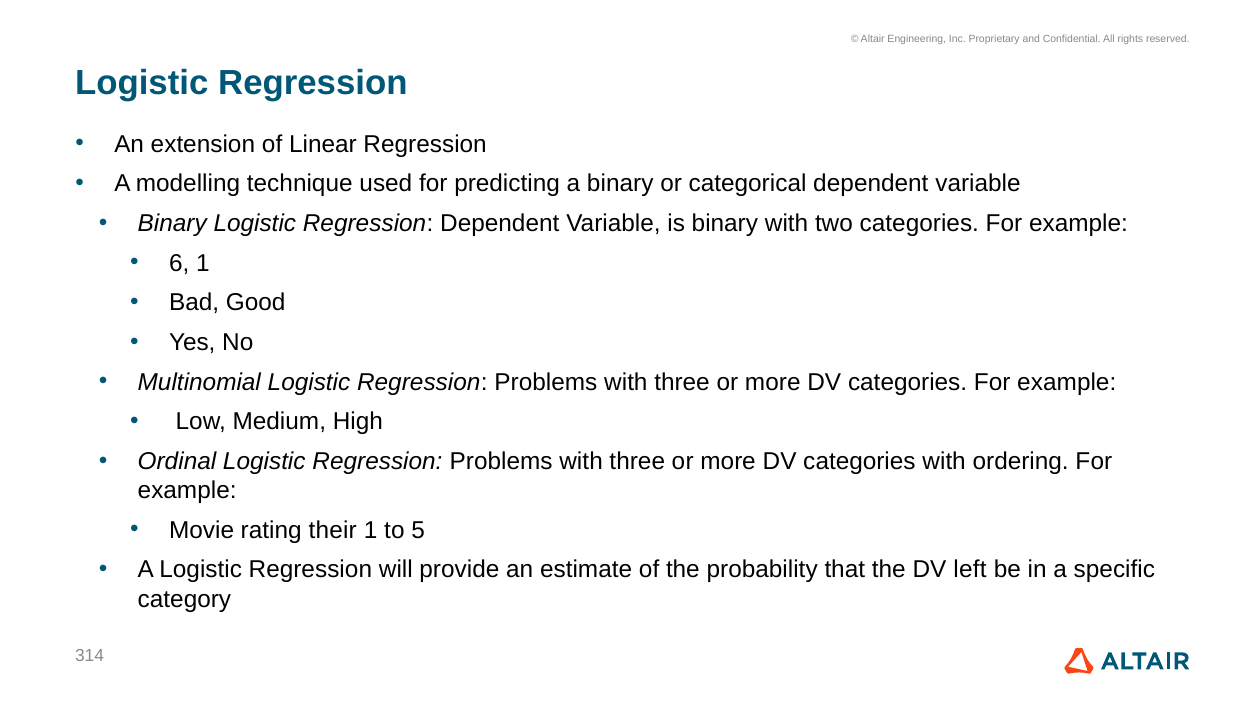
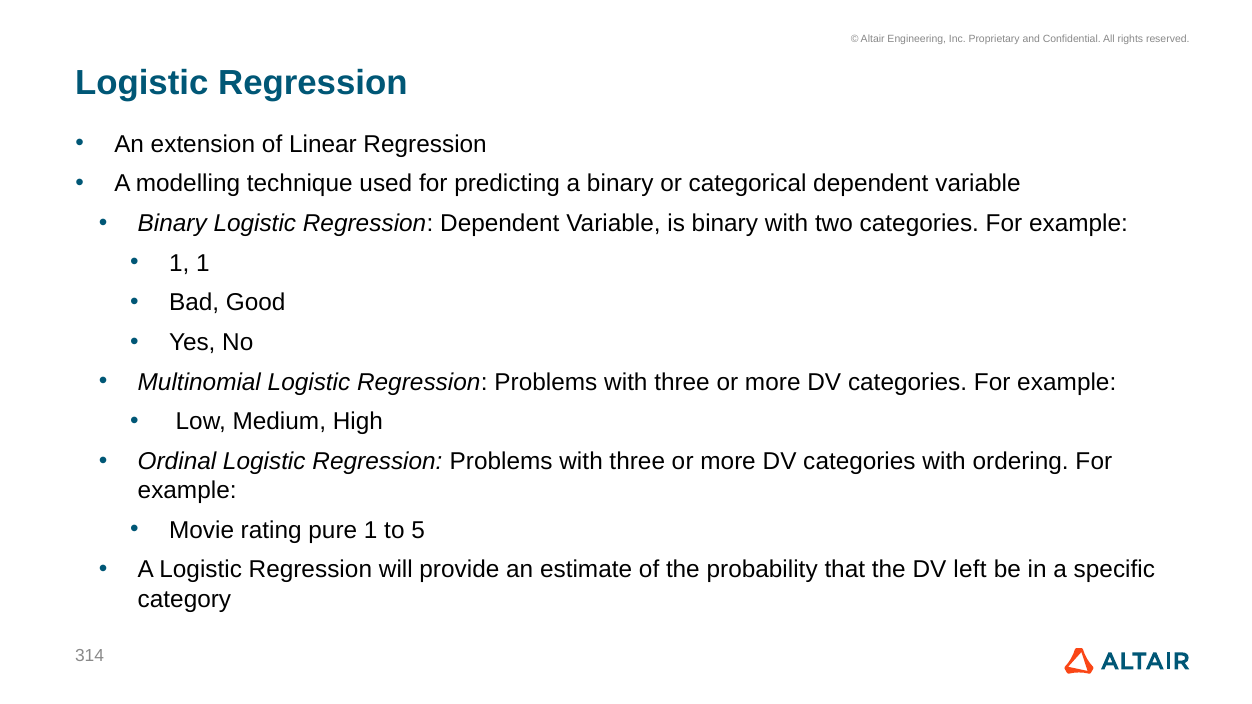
6: 6 -> 1 (179, 263)
their: their -> pure (333, 530)
